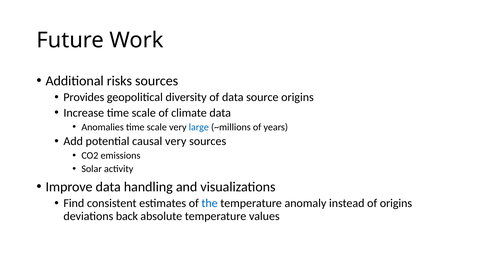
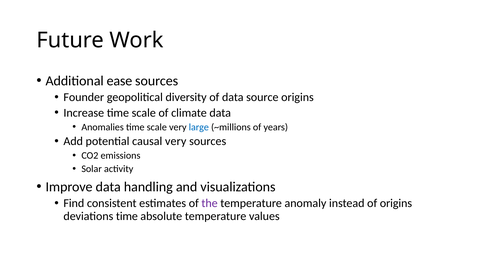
risks: risks -> ease (119, 81)
Provides: Provides -> Founder (84, 97)
the colour: blue -> purple (210, 204)
deviations back: back -> time (127, 217)
